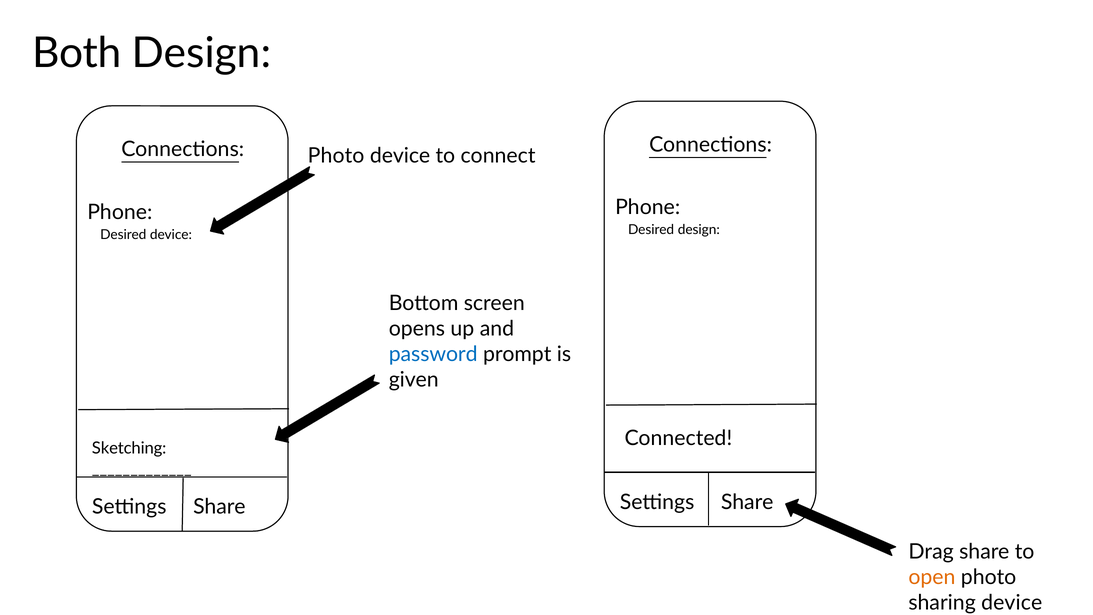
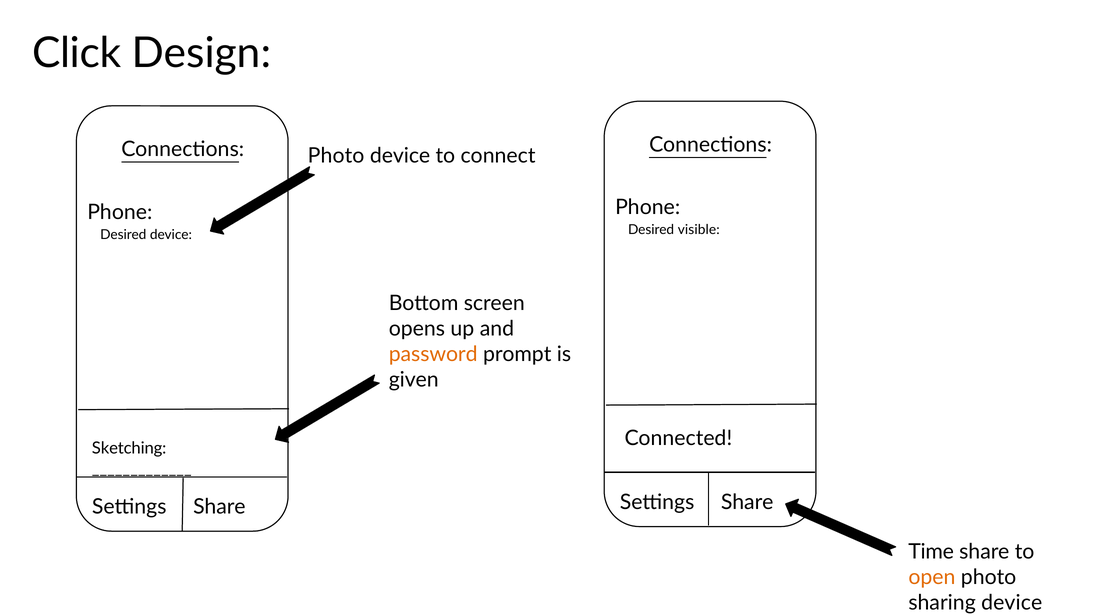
Both: Both -> Click (77, 53)
Desired design: design -> visible (699, 230)
password colour: blue -> orange (433, 354)
Drag: Drag -> Time (931, 552)
